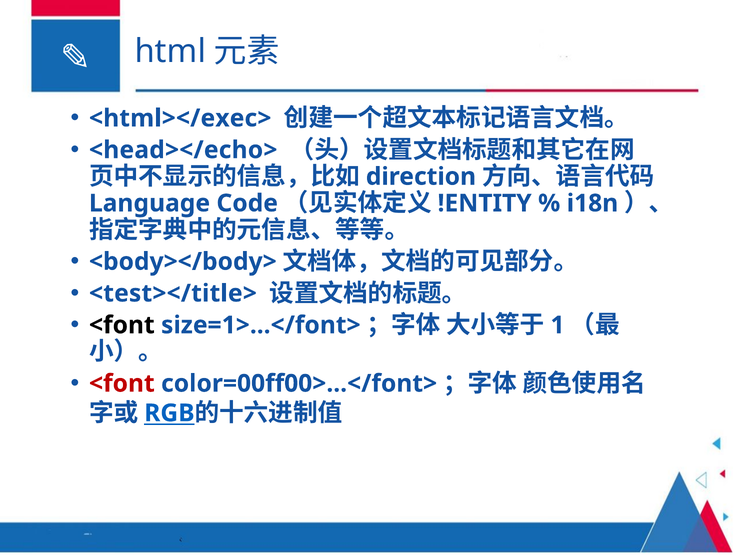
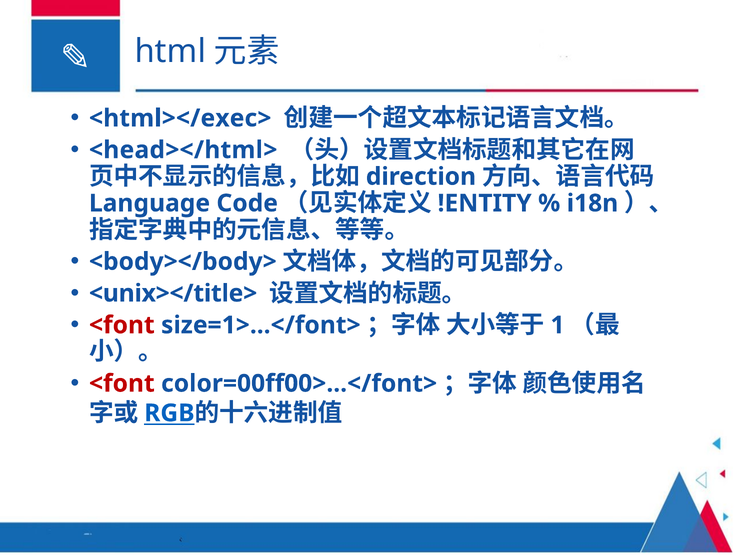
<head></echo>: <head></echo> -> <head></html> (183, 150)
<test></title>: <test></title> -> <unix></title> (173, 293)
<font colour: black -> red (122, 325)
